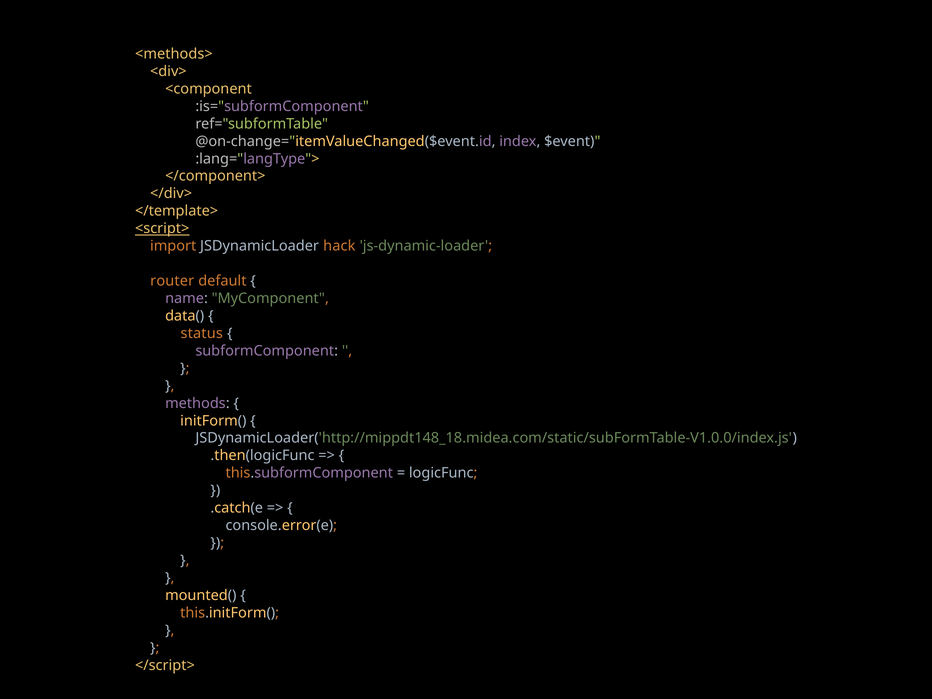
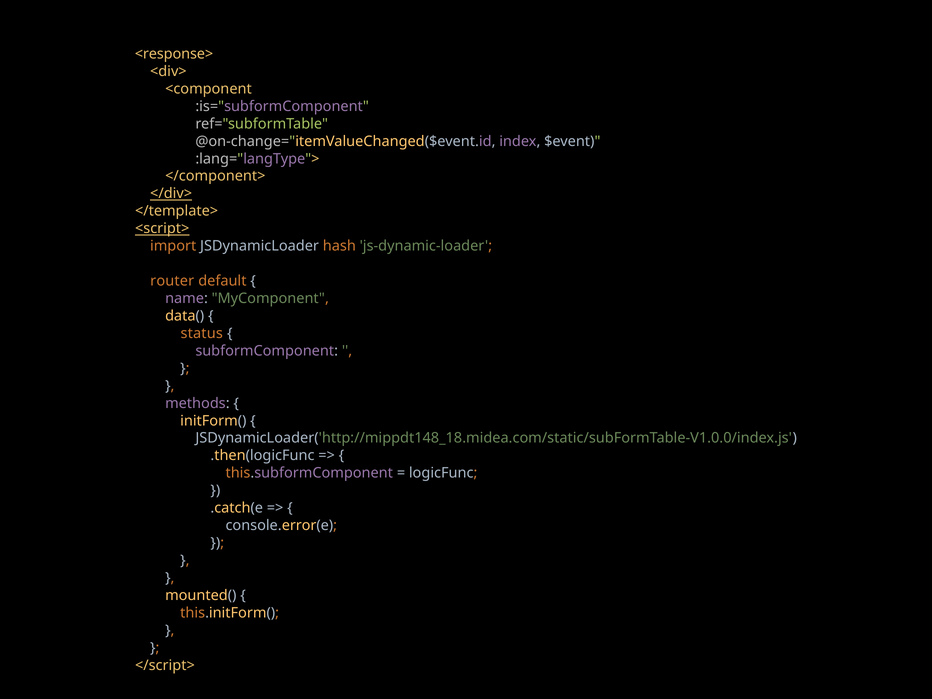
<methods>: <methods> -> <response> (174, 54)
</div> underline: none -> present (171, 194)
hack: hack -> hash (339, 246)
